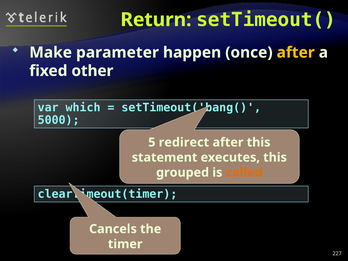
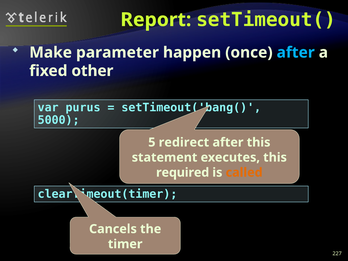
Return: Return -> Report (156, 20)
after colour: yellow -> light blue (296, 52)
which: which -> purus (83, 108)
grouped: grouped -> required (183, 172)
